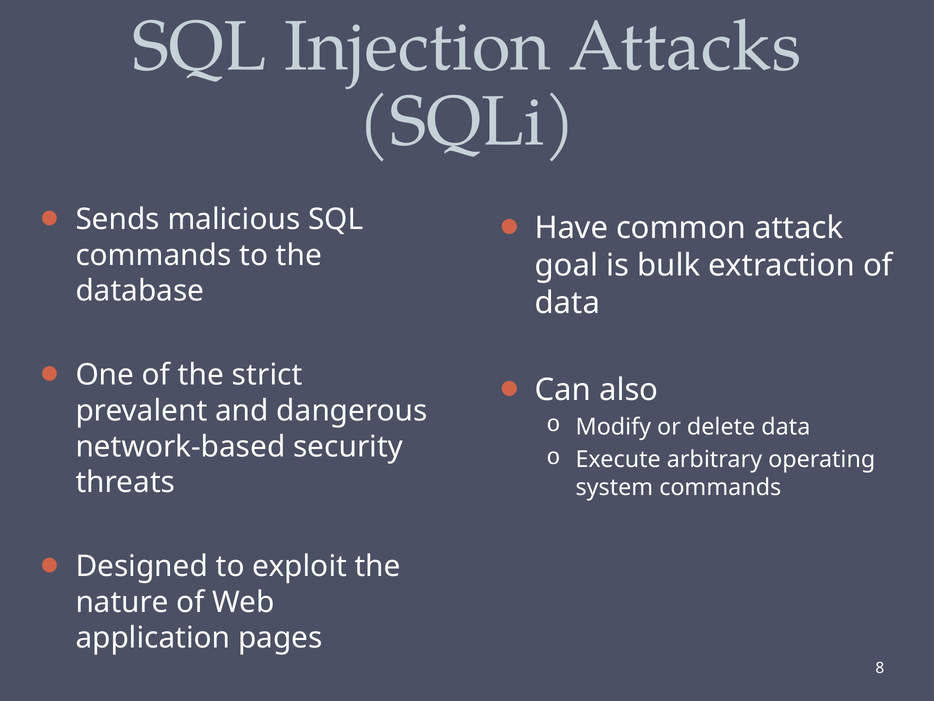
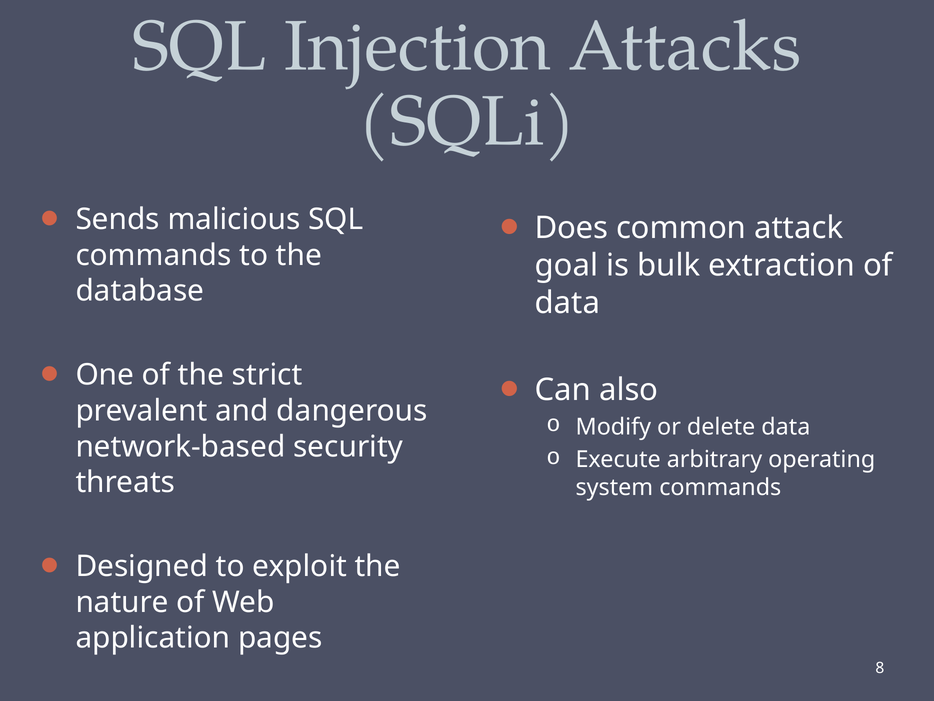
Have: Have -> Does (571, 228)
